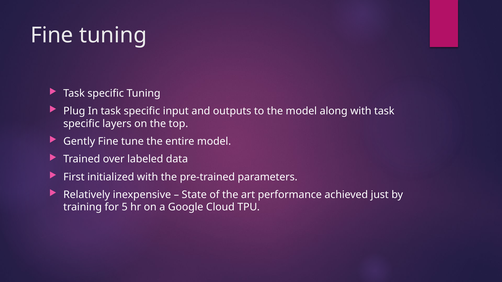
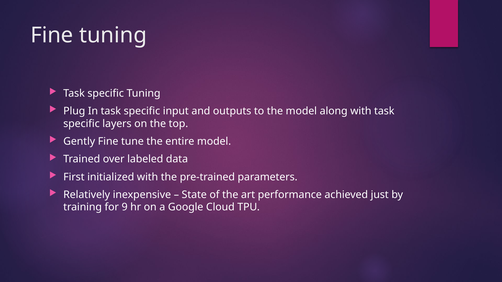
5: 5 -> 9 (125, 207)
